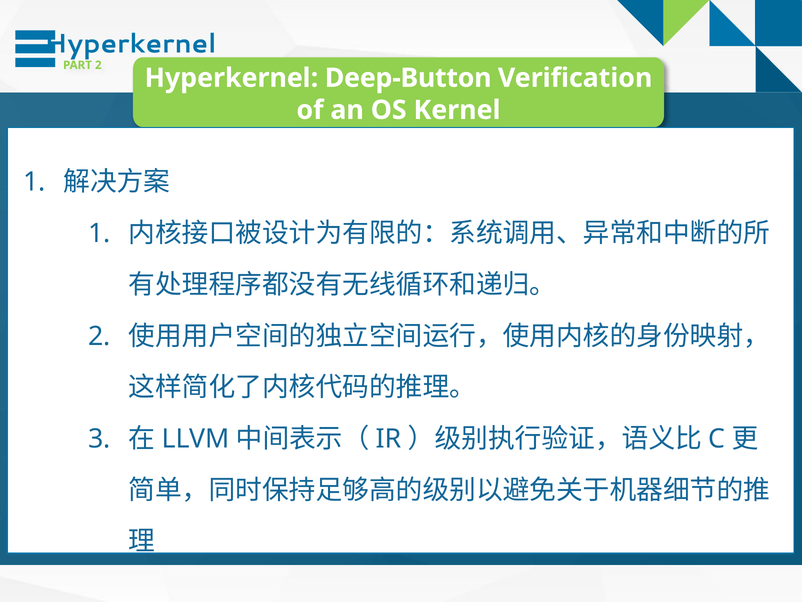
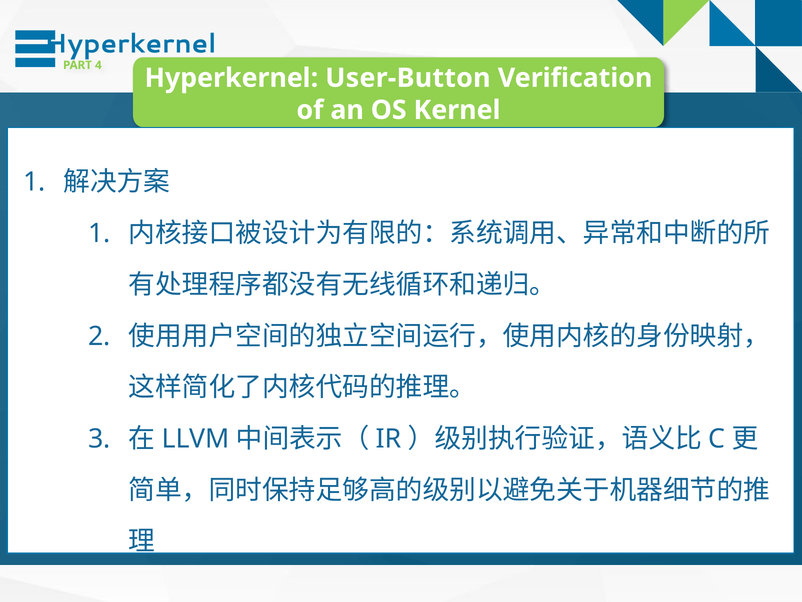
PART 2: 2 -> 4 (98, 65)
Deep-Button: Deep-Button -> User-Button (408, 78)
